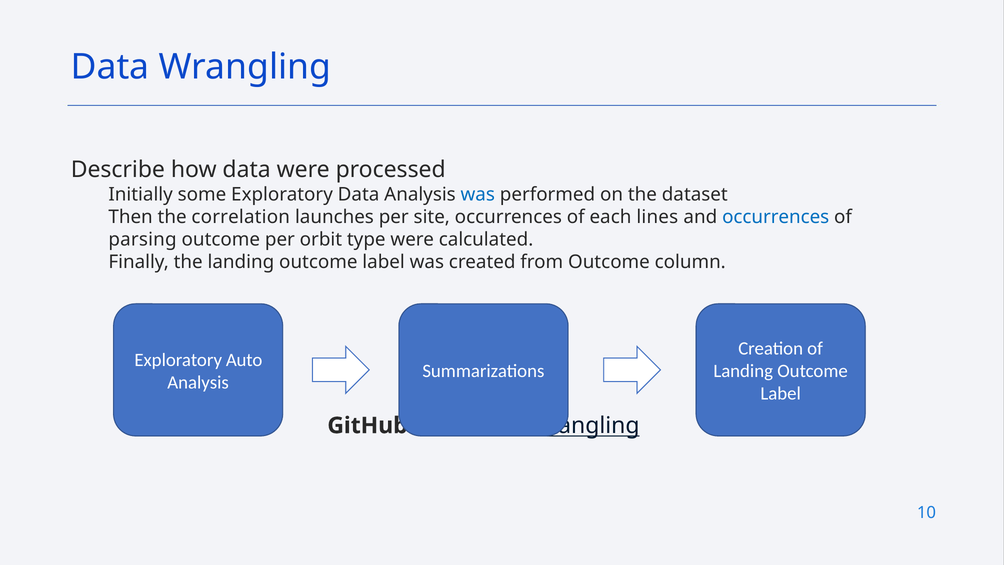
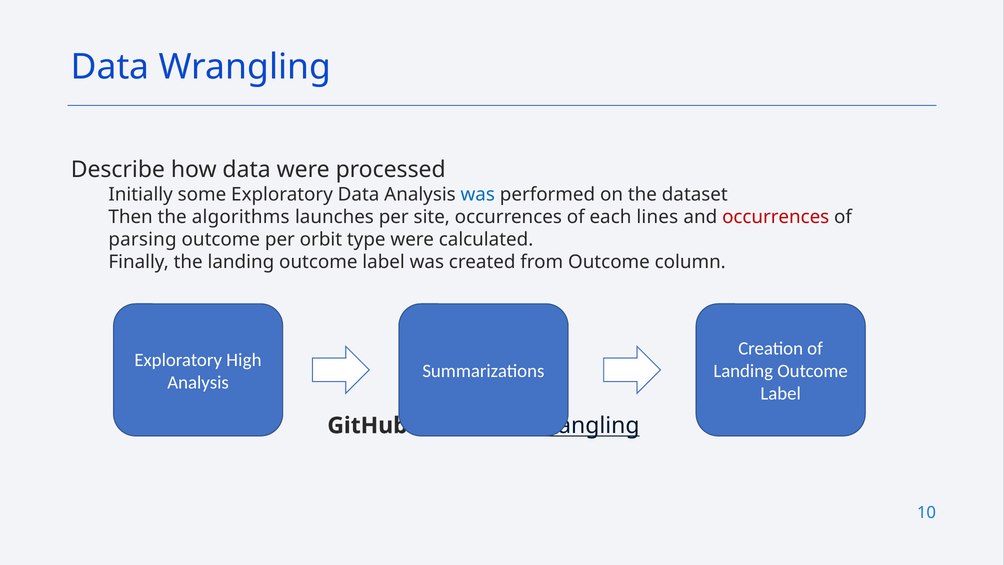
correlation: correlation -> algorithms (241, 217)
occurrences colour: blue -> red (776, 217)
Auto: Auto -> High (244, 360)
